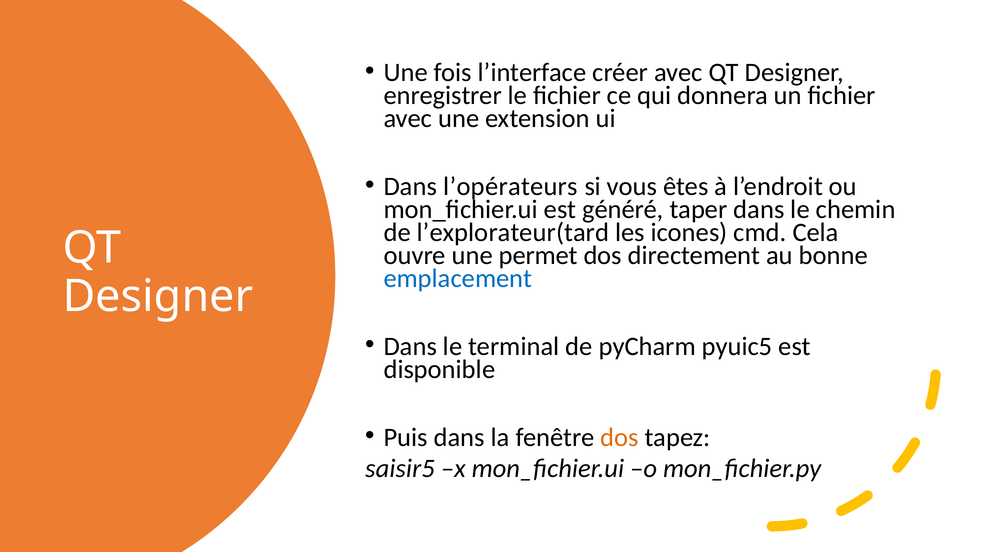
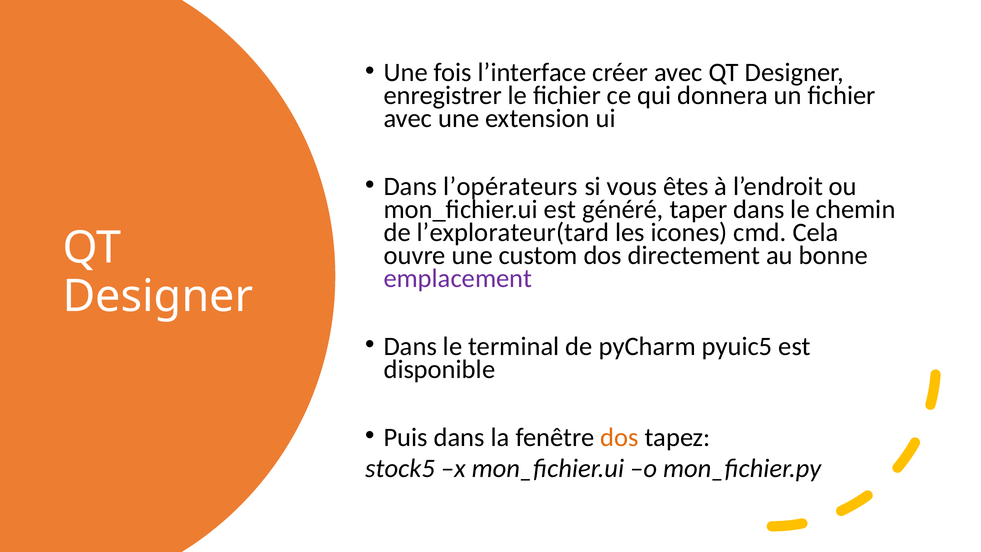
permet: permet -> custom (538, 255)
emplacement colour: blue -> purple (458, 278)
saisir5: saisir5 -> stock5 (400, 468)
